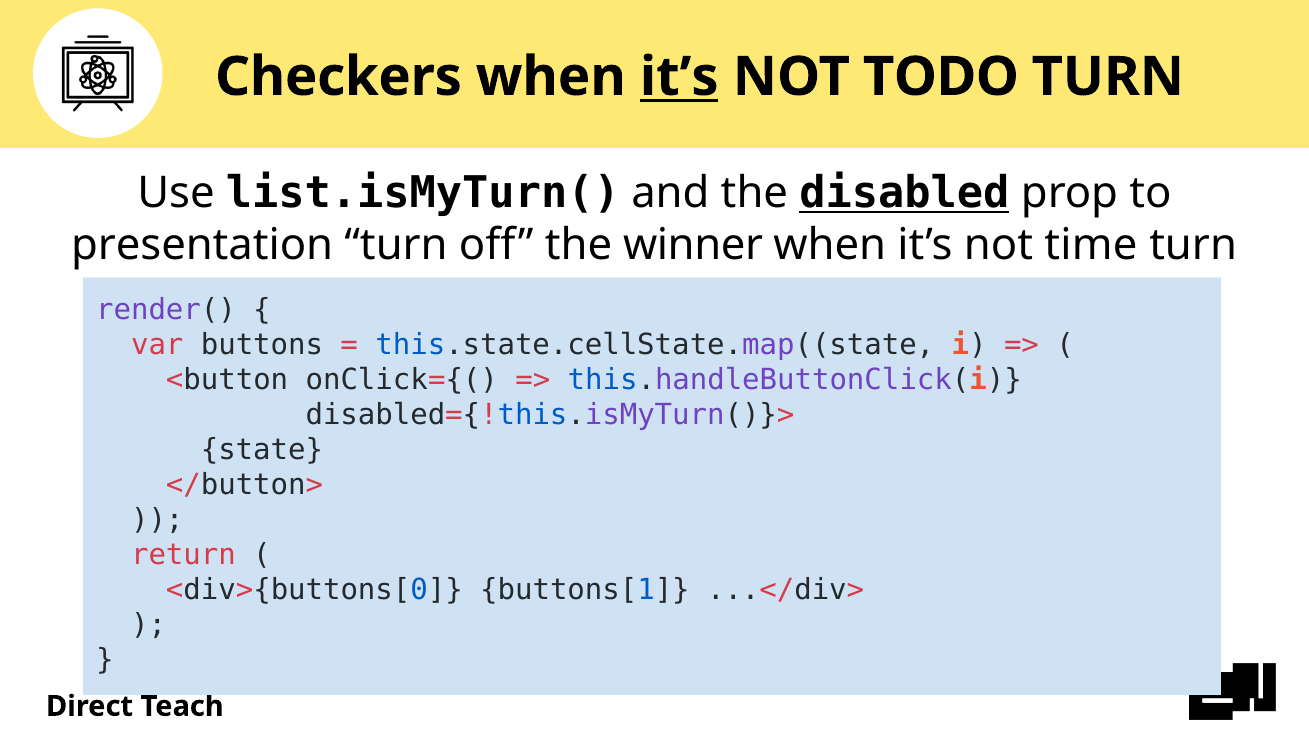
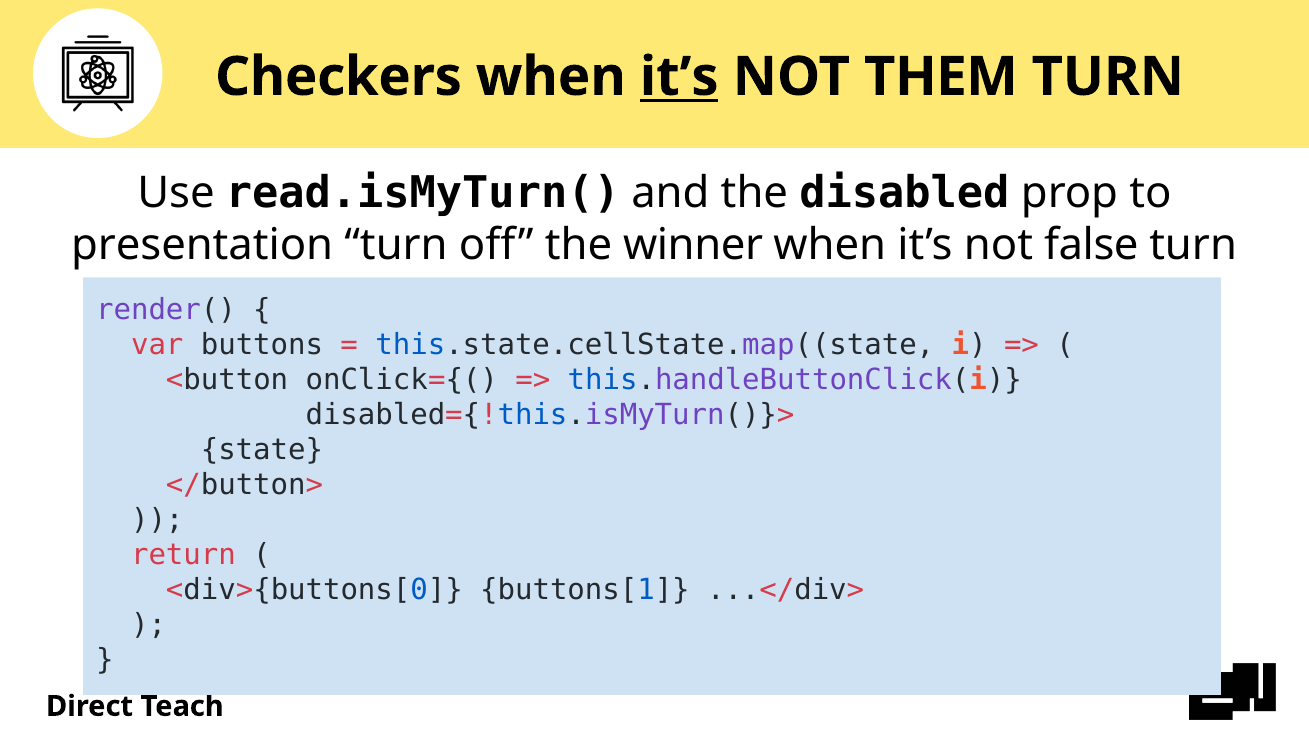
TODO: TODO -> THEM (941, 77)
list.isMyTurn(: list.isMyTurn( -> read.isMyTurn( (423, 193)
disabled underline: present -> none (904, 193)
time: time -> false (1091, 245)
